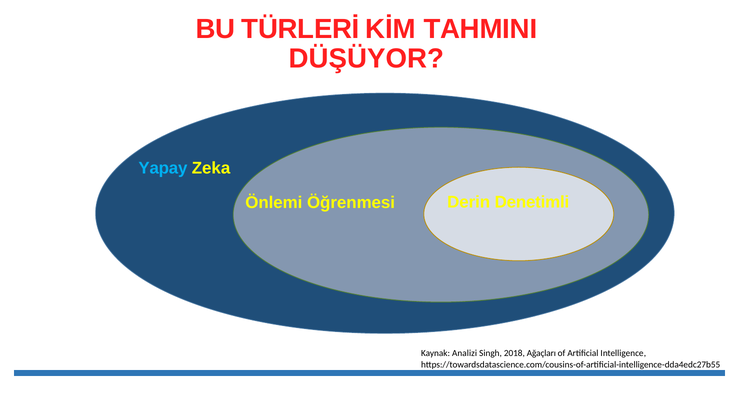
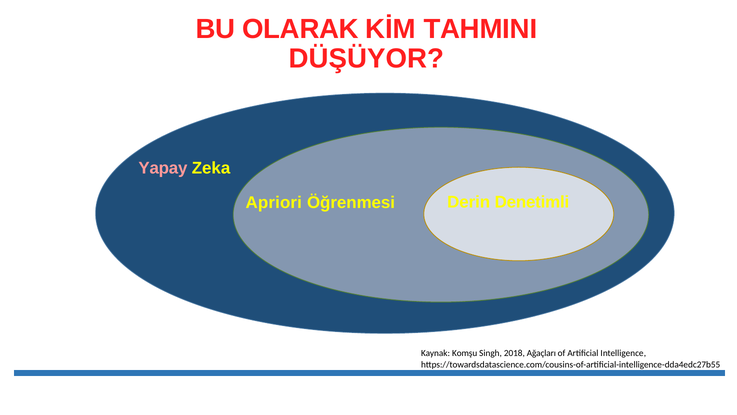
TÜRLERİ: TÜRLERİ -> OLARAK (300, 29)
Yapay colour: light blue -> pink (163, 168)
Önlemi: Önlemi -> Apriori (274, 202)
Analizi: Analizi -> Komşu (465, 353)
